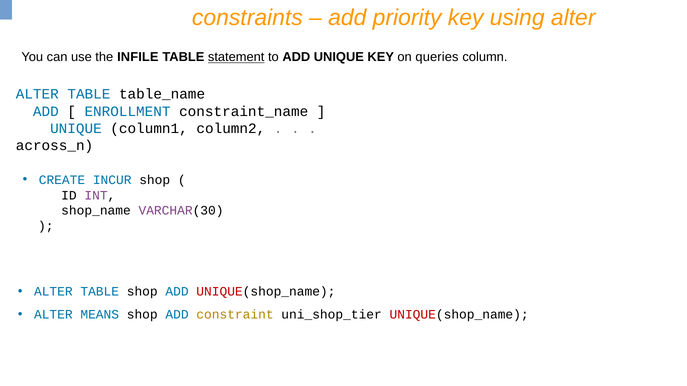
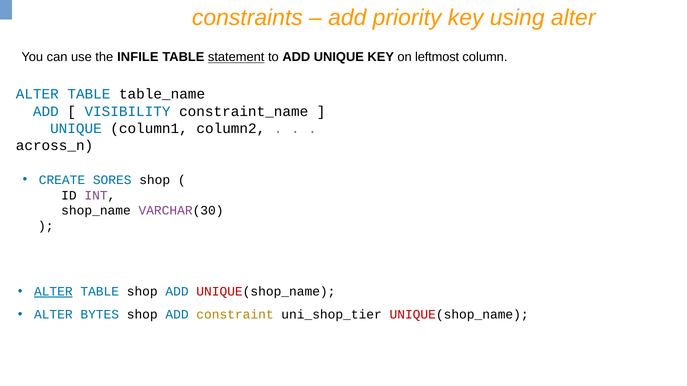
queries: queries -> leftmost (437, 57)
ENROLLMENT: ENROLLMENT -> VISIBILITY (128, 111)
INCUR: INCUR -> SORES (112, 180)
ALTER underline: none -> present (53, 292)
MEANS: MEANS -> BYTES (100, 315)
